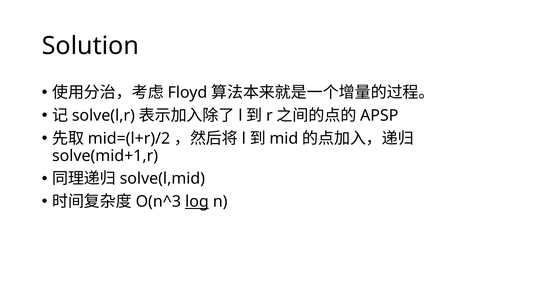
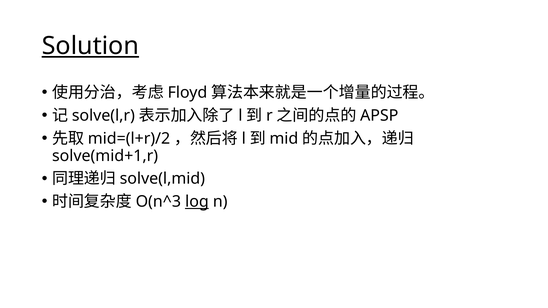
Solution underline: none -> present (90, 46)
